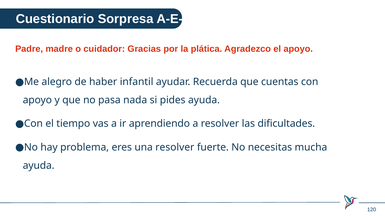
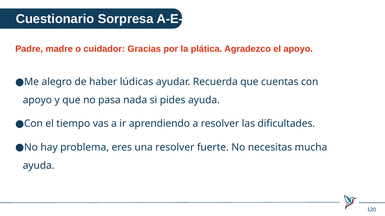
infantil: infantil -> lúdicas (137, 82)
